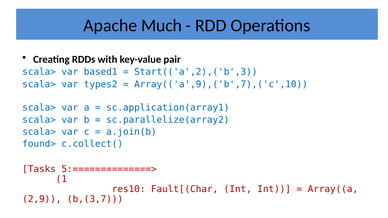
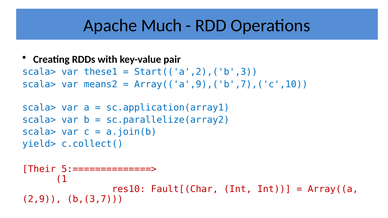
based1: based1 -> these1 (101, 72)
types2: types2 -> means2 (101, 84)
found>: found> -> yield> (39, 144)
Tasks: Tasks -> Their (39, 169)
